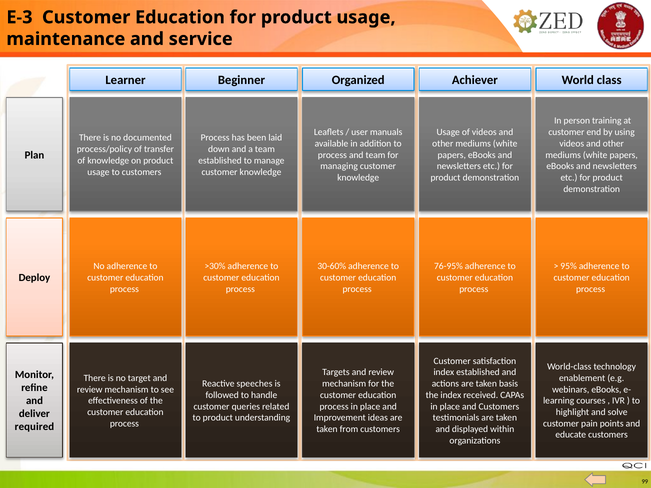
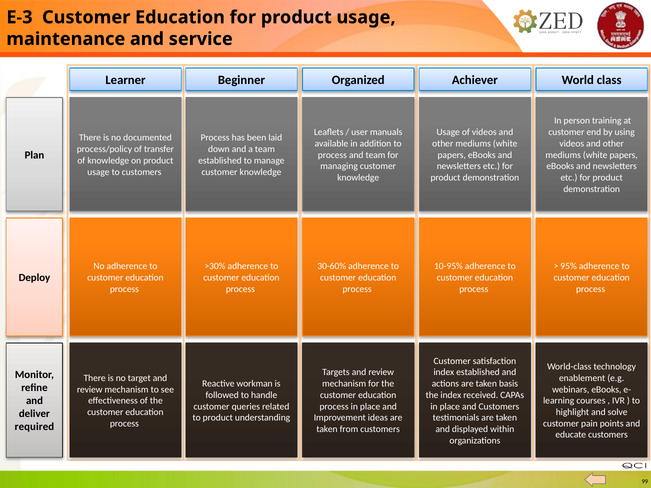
76-95%: 76-95% -> 10-95% (448, 266)
speeches: speeches -> workman (255, 384)
